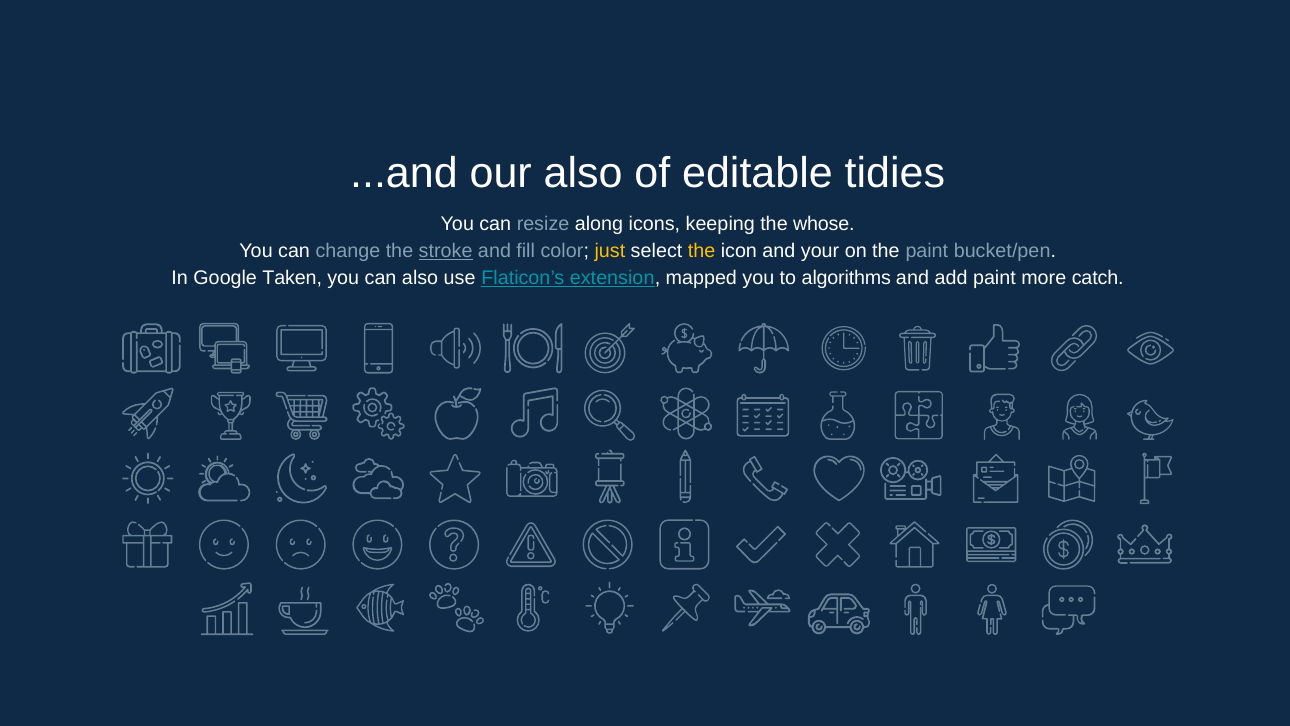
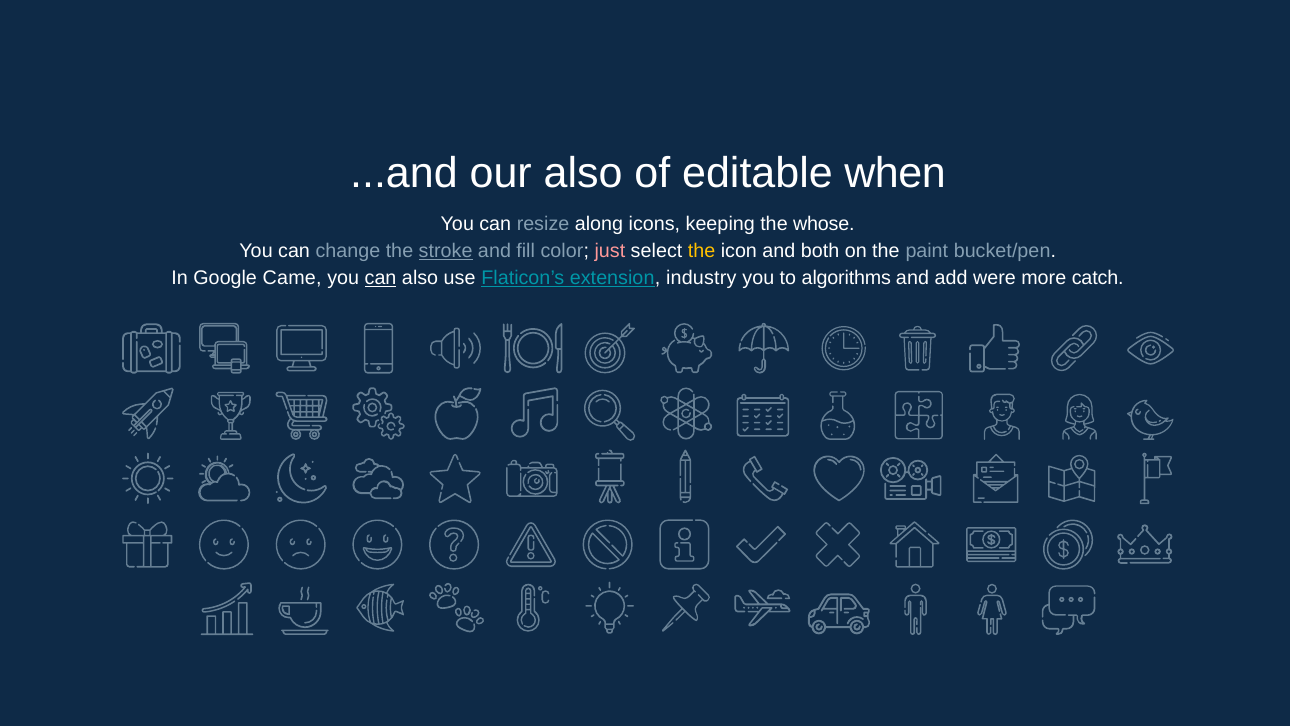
tidies: tidies -> when (895, 173)
just colour: yellow -> pink (610, 251)
your: your -> both (820, 251)
Taken: Taken -> Came (292, 278)
can underline: none -> present (381, 278)
mapped: mapped -> industry (701, 278)
add paint: paint -> were (994, 278)
